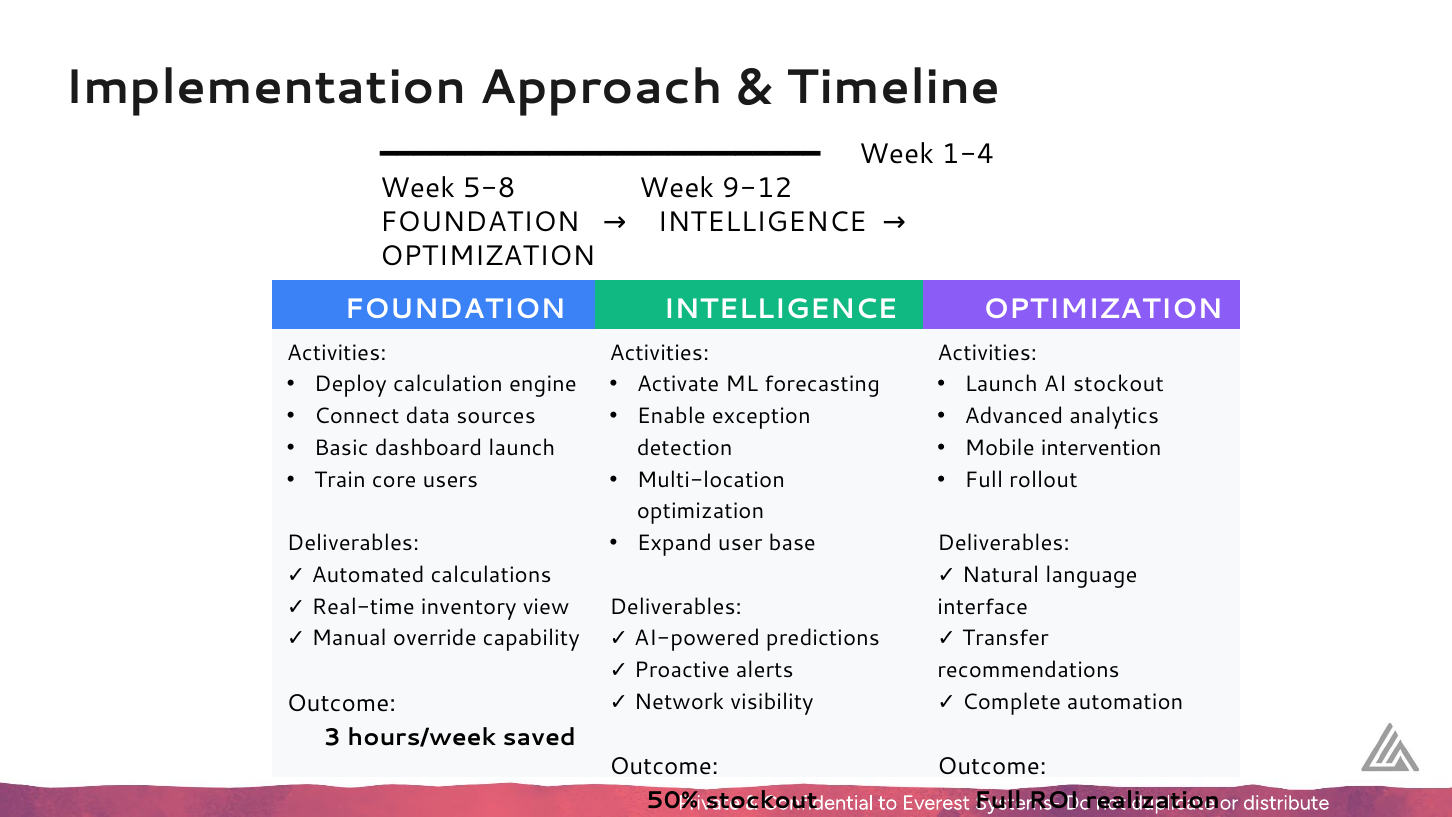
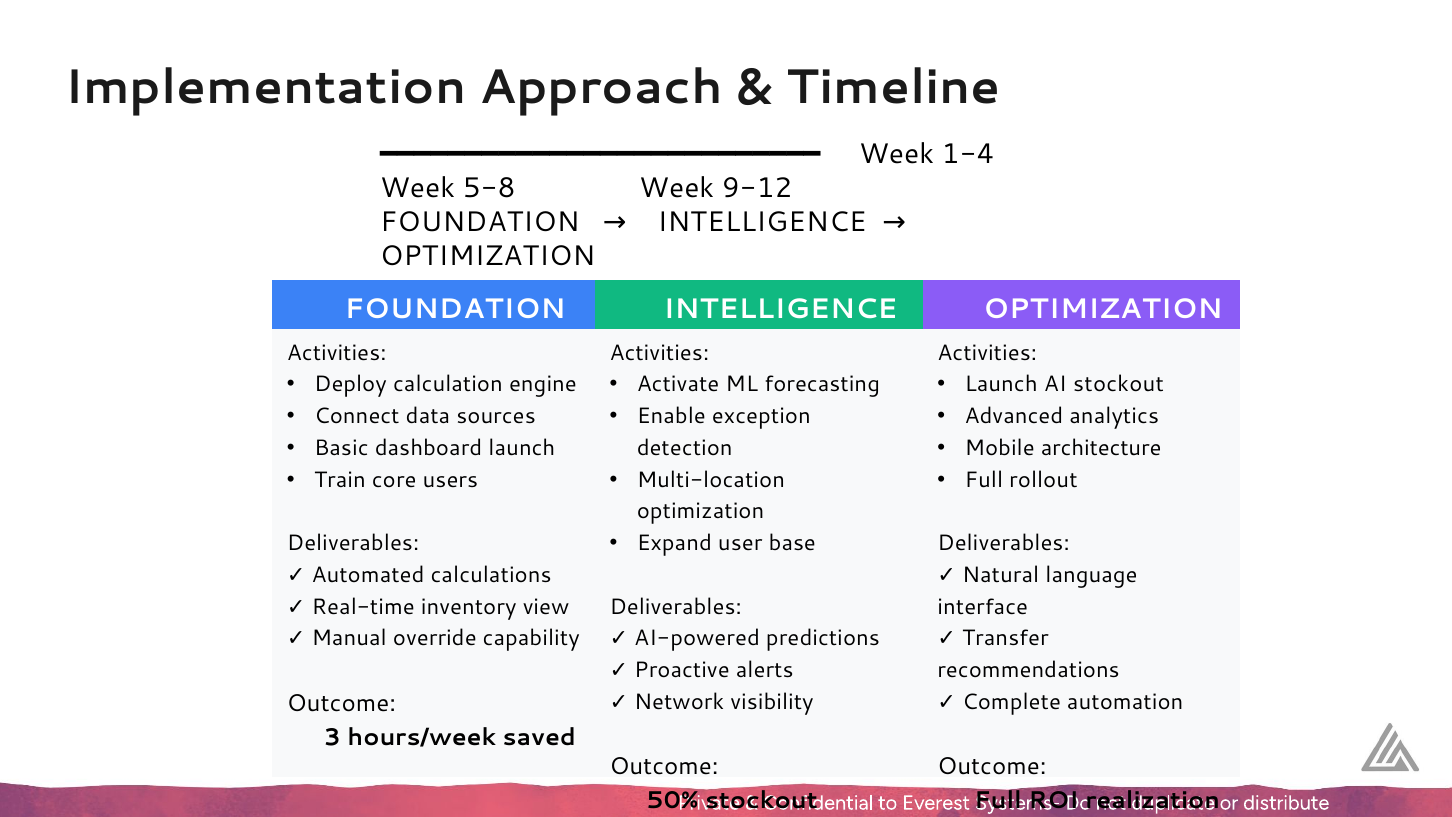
intervention: intervention -> architecture (1101, 448)
